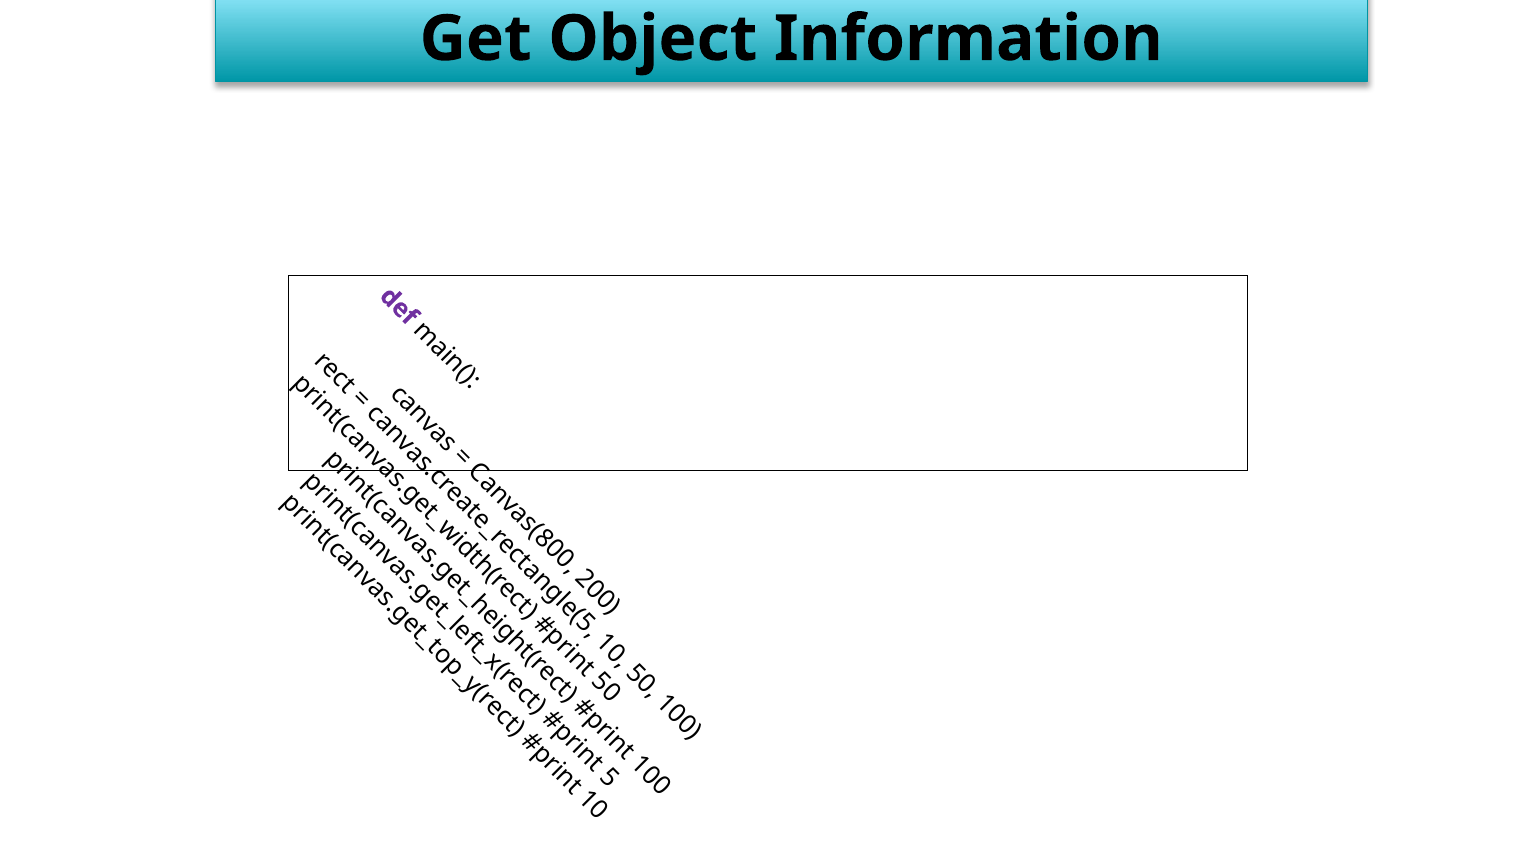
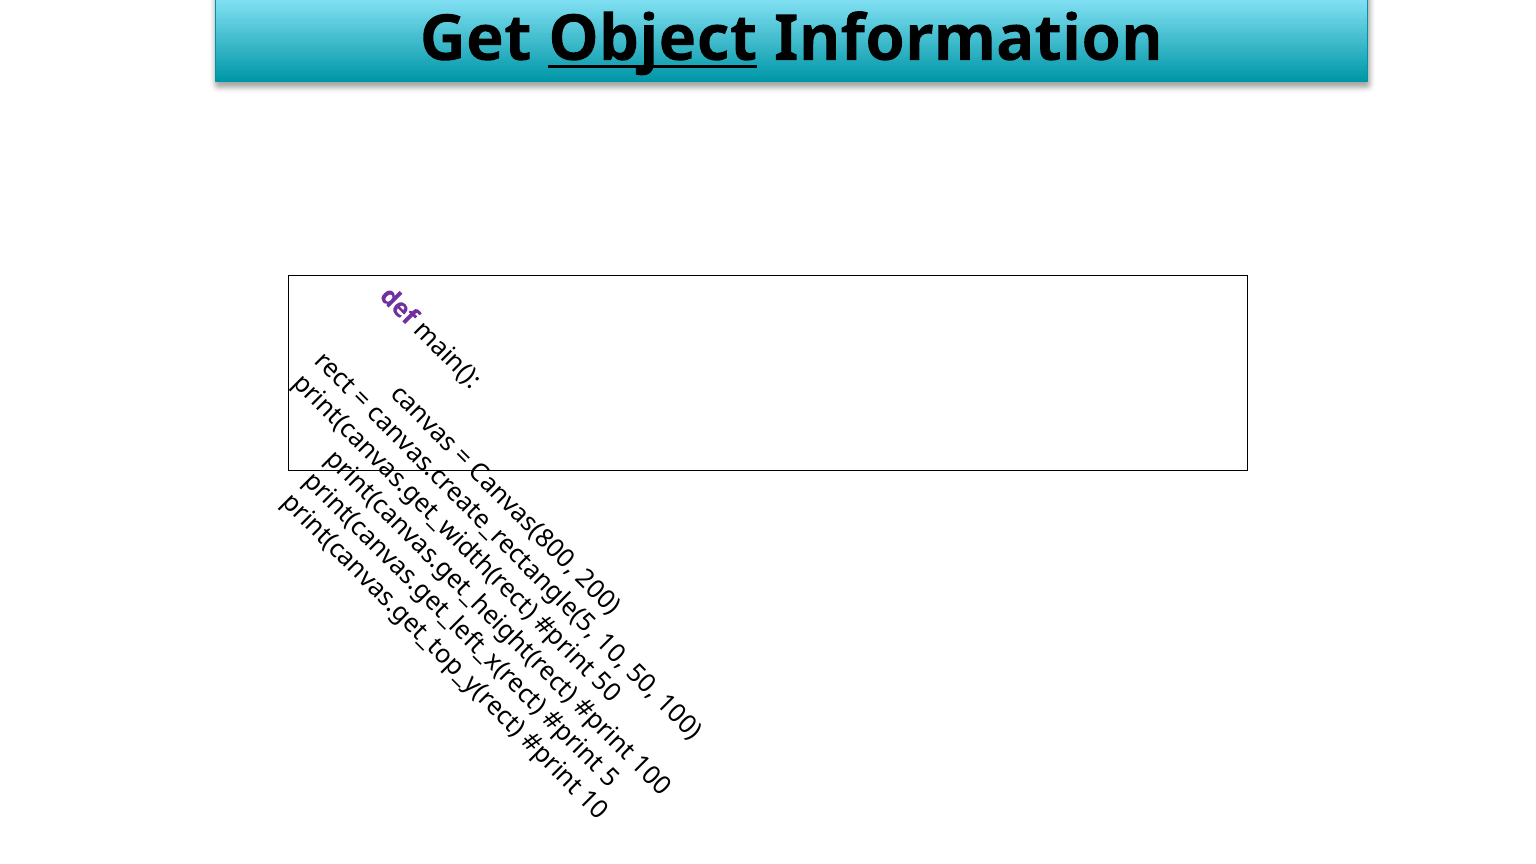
Object underline: none -> present (653, 39)
